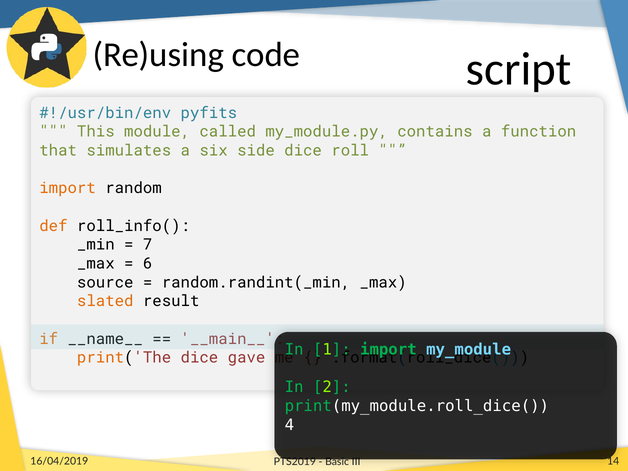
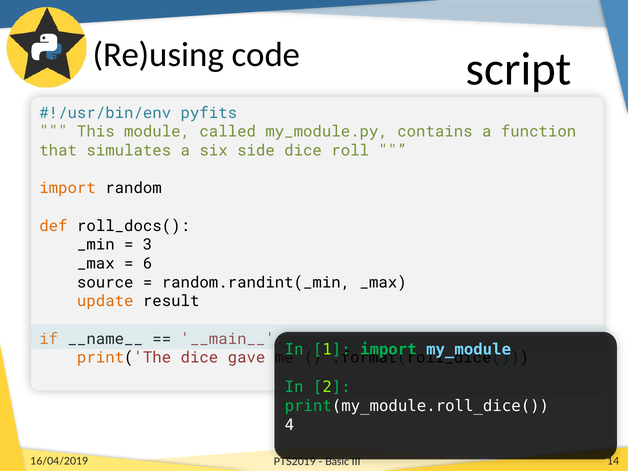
roll_info(: roll_info( -> roll_docs( (134, 226)
7: 7 -> 3 (148, 245)
slated: slated -> update (105, 301)
